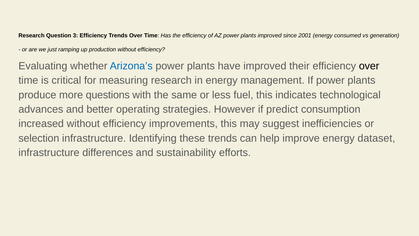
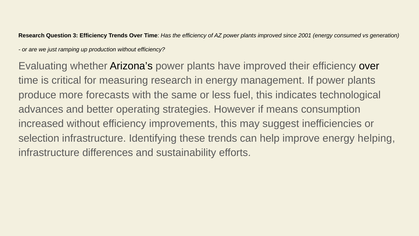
Arizona’s colour: blue -> black (131, 66)
questions: questions -> forecasts (108, 95)
predict: predict -> means (282, 109)
dataset: dataset -> helping (376, 138)
